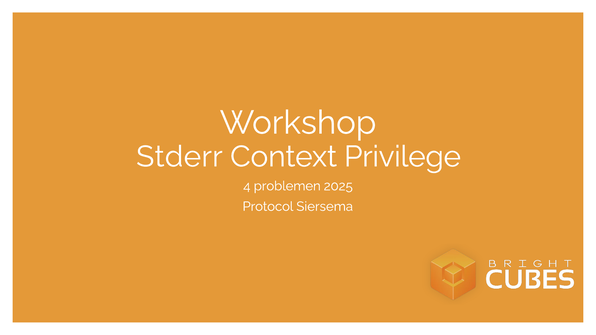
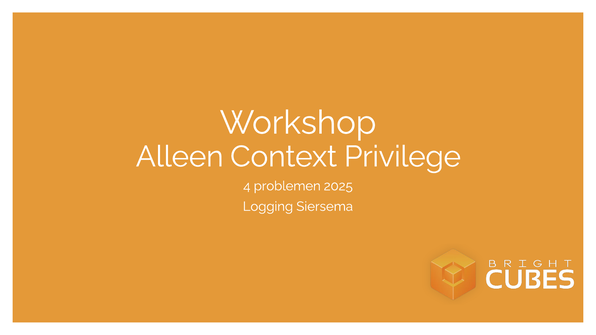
Stderr: Stderr -> Alleen (180, 157)
Protocol: Protocol -> Logging (268, 207)
